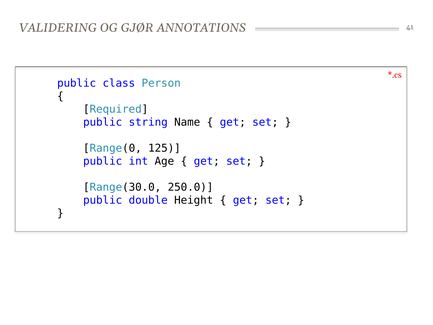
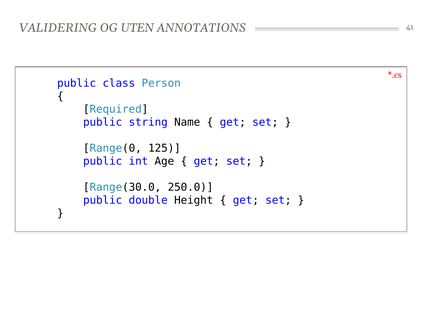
GJØR: GJØR -> UTEN (137, 28)
